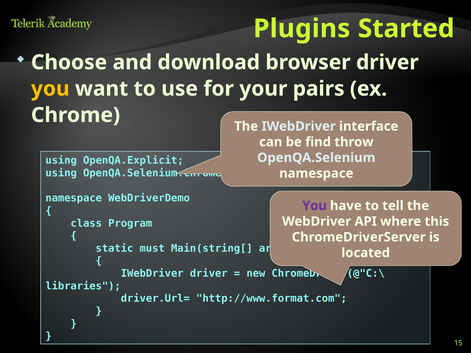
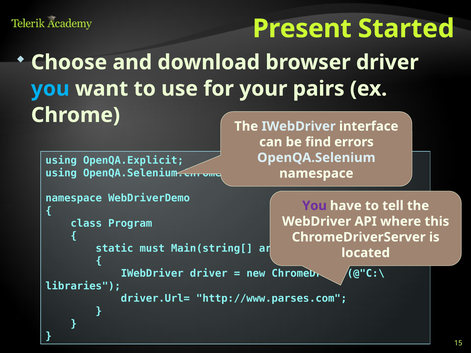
Plugins: Plugins -> Present (302, 29)
you colour: yellow -> light blue (50, 89)
throw: throw -> errors (354, 142)
http://www.format.com: http://www.format.com -> http://www.parses.com (272, 299)
